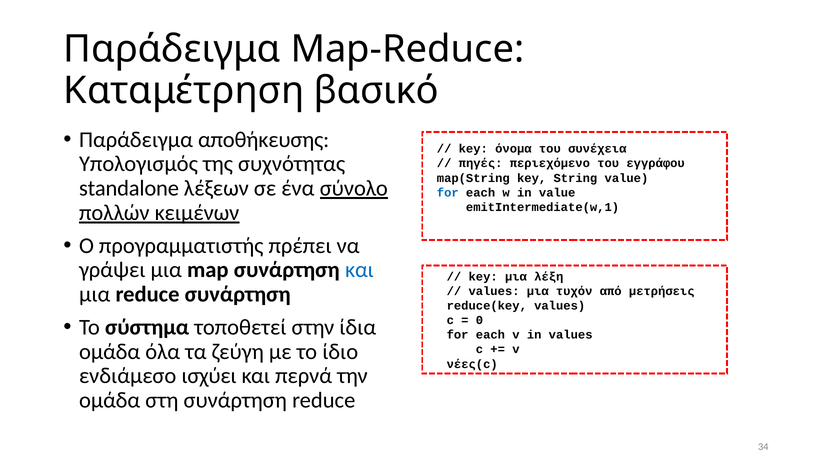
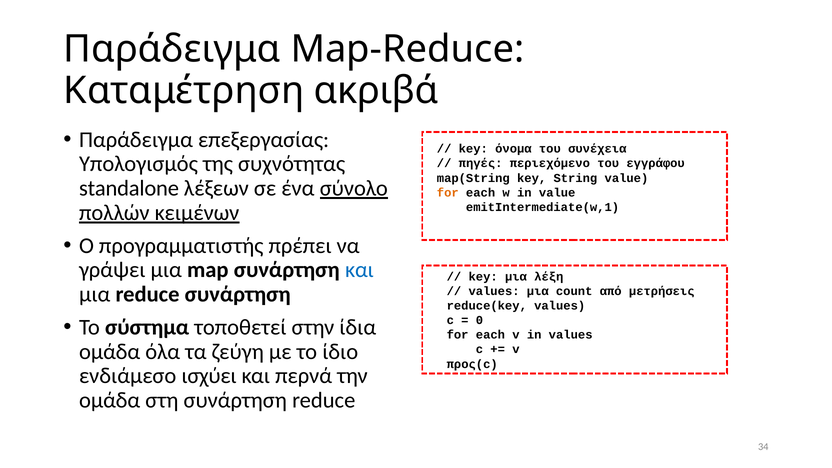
βασικό: βασικό -> ακριβά (376, 91)
αποθήκευσης: αποθήκευσης -> επεξεργασίας (264, 140)
for colour: blue -> orange (448, 193)
τυχόν: τυχόν -> count (574, 291)
νέες(c: νέες(c -> προς(c (472, 364)
